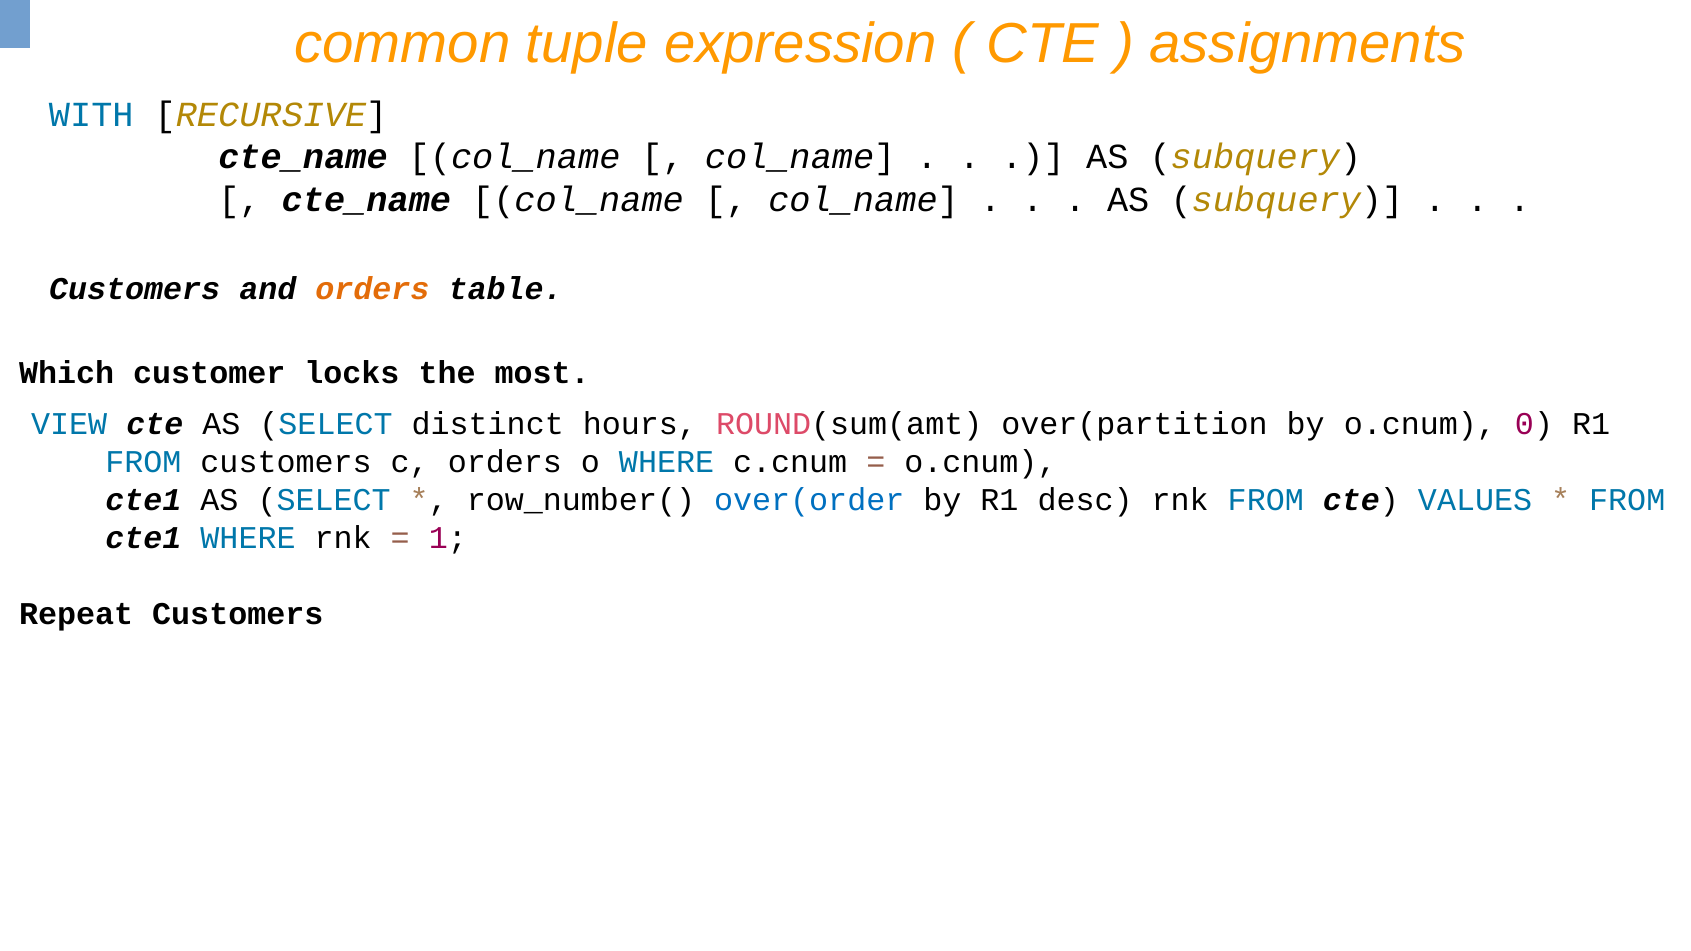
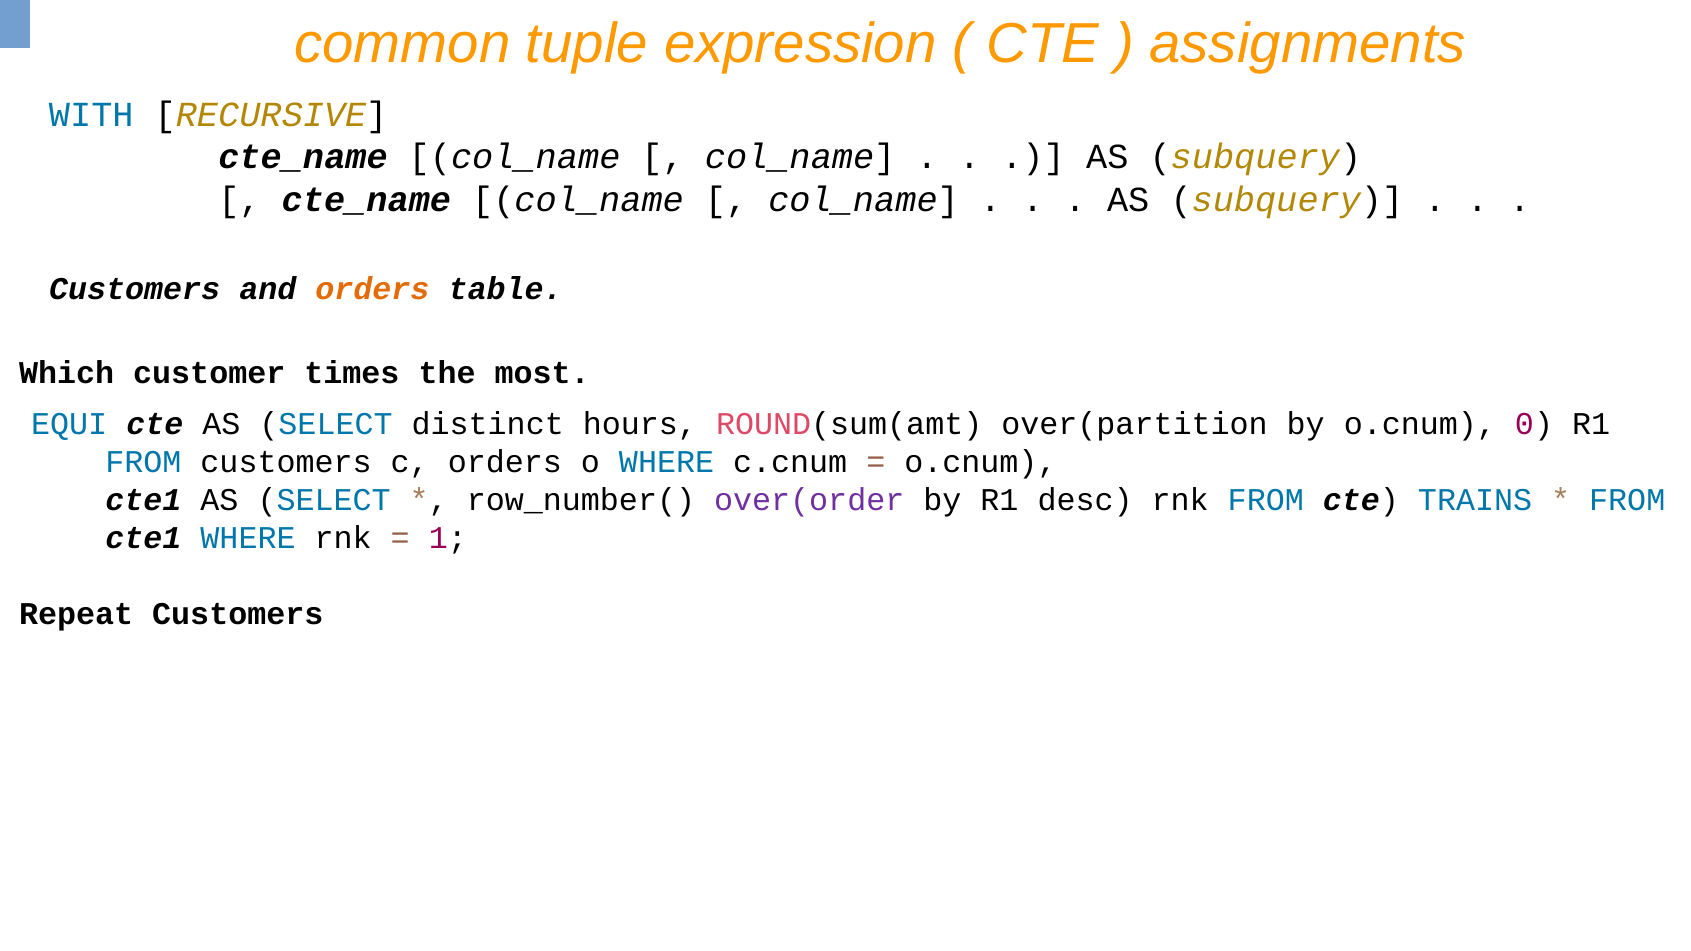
locks: locks -> times (352, 373)
VIEW: VIEW -> EQUI (69, 424)
over(order colour: blue -> purple (809, 500)
VALUES: VALUES -> TRAINS (1475, 500)
